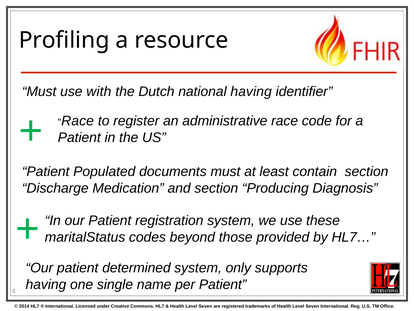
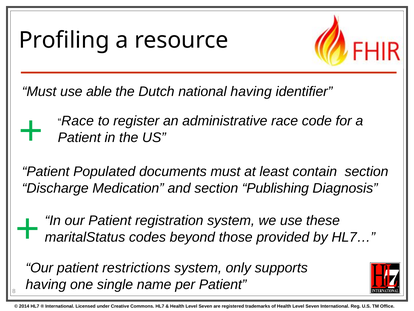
with: with -> able (99, 92)
Producing: Producing -> Publishing (275, 188)
determined: determined -> restrictions (136, 268)
